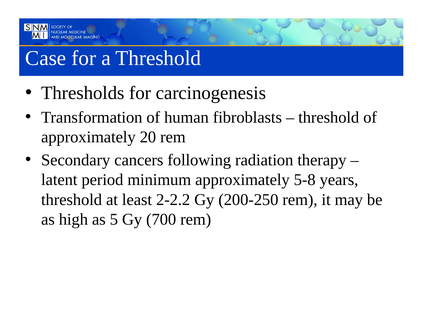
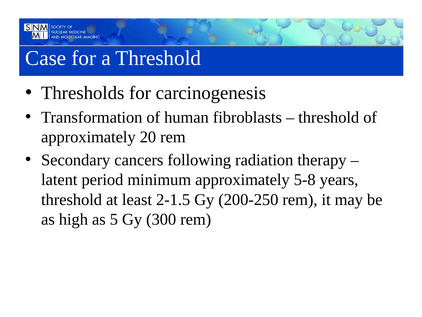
2-2.2: 2-2.2 -> 2-1.5 (173, 199)
700: 700 -> 300 (161, 219)
